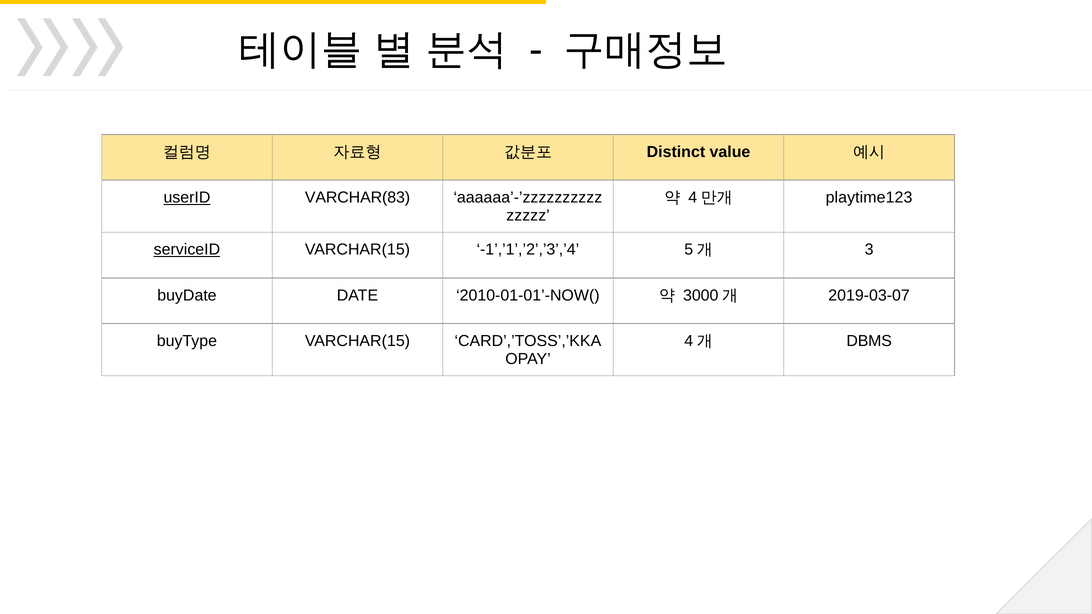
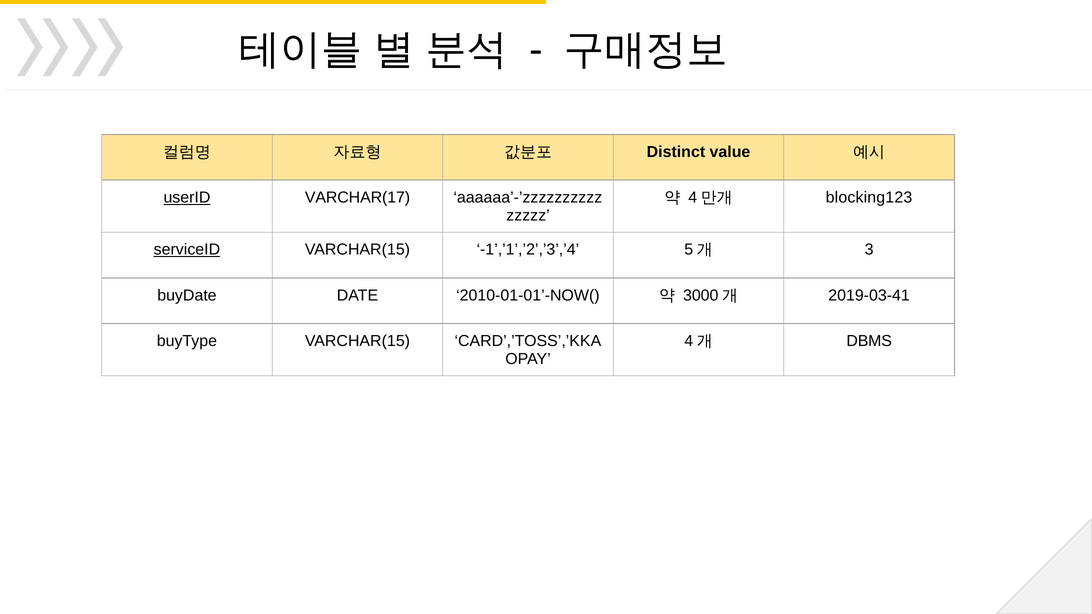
VARCHAR(83: VARCHAR(83 -> VARCHAR(17 (358, 197)
playtime123: playtime123 -> blocking123 (869, 197)
2019-03-07: 2019-03-07 -> 2019-03-41 (869, 296)
